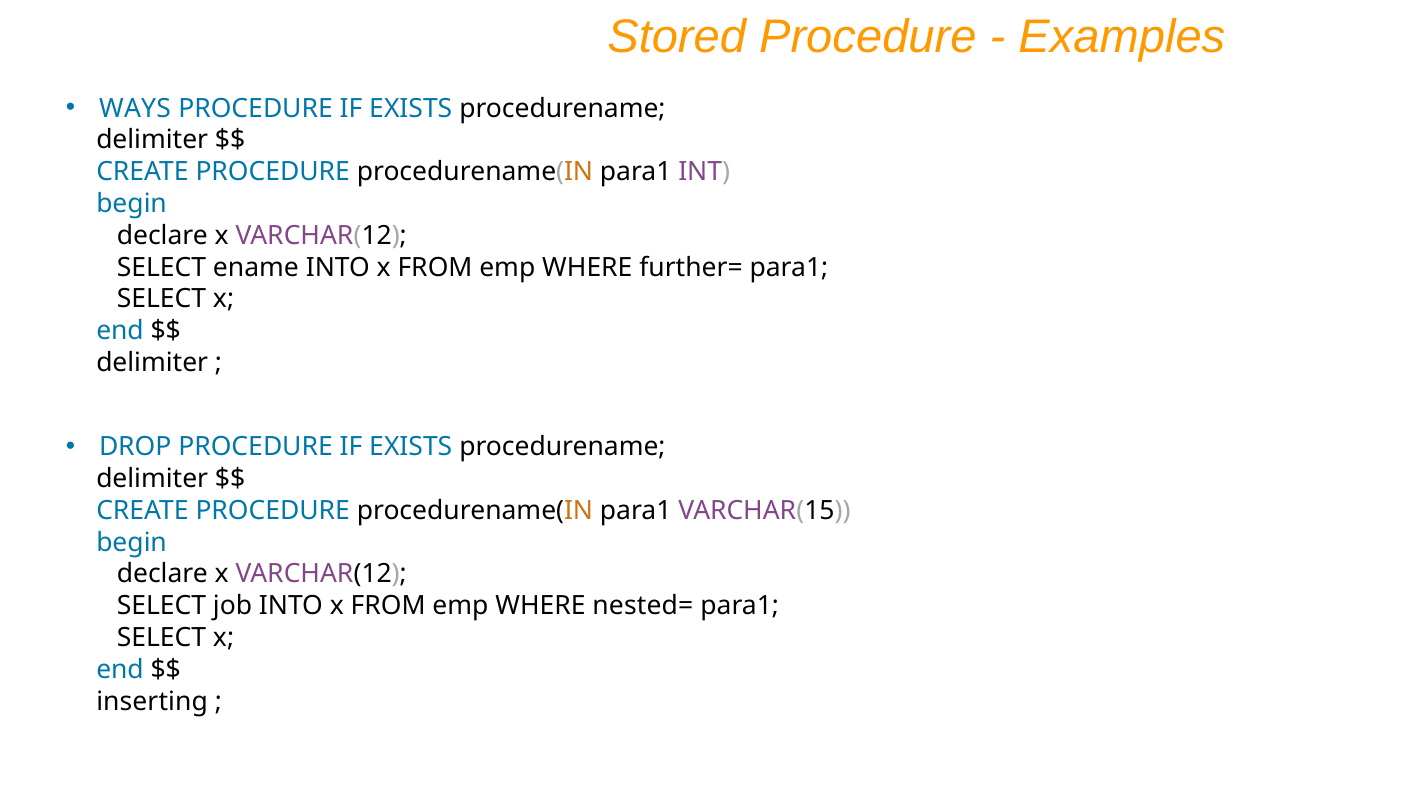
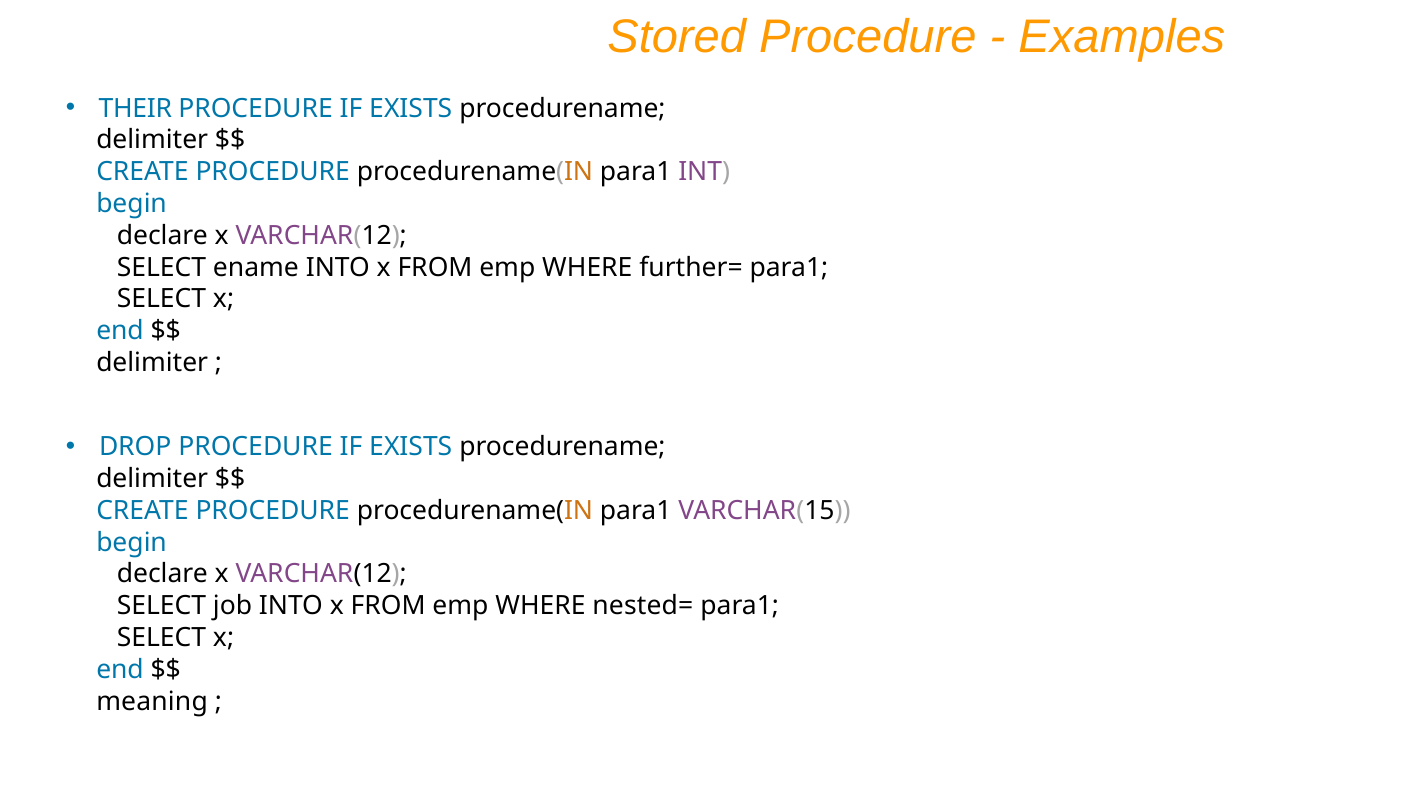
WAYS: WAYS -> THEIR (135, 108)
inserting: inserting -> meaning (152, 701)
